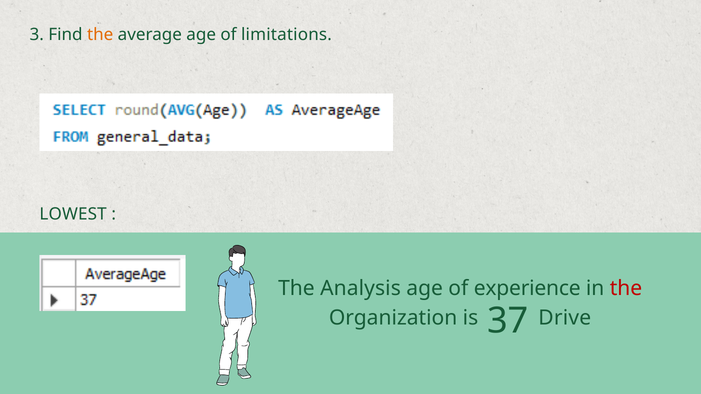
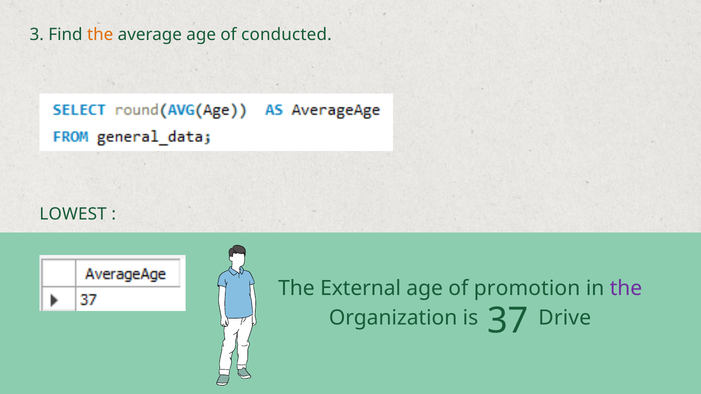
limitations: limitations -> conducted (286, 35)
Analysis: Analysis -> External (361, 289)
experience: experience -> promotion (527, 289)
the colour: red -> purple (626, 289)
